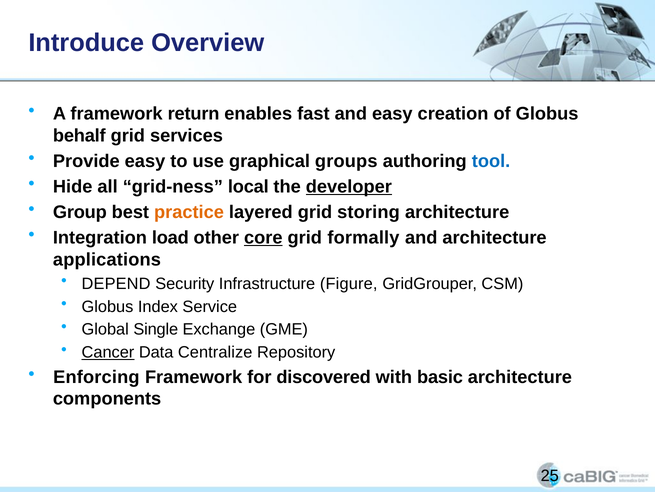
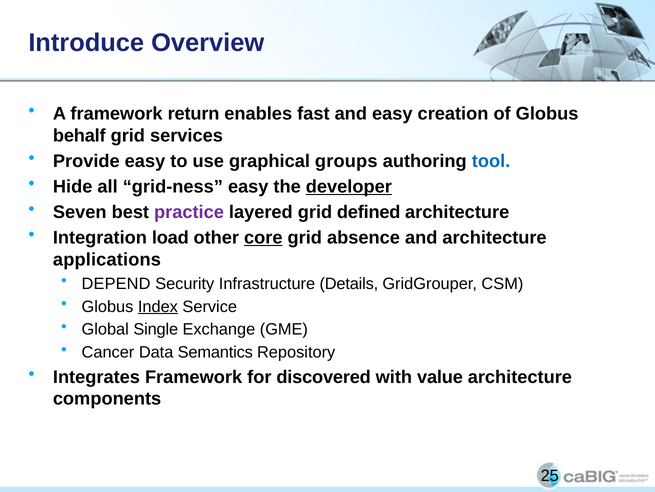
grid-ness local: local -> easy (248, 187)
Group: Group -> Seven (80, 212)
practice colour: orange -> purple (189, 212)
storing: storing -> defined (369, 212)
formally: formally -> absence (364, 237)
Figure: Figure -> Details (349, 283)
Index underline: none -> present (158, 306)
Cancer underline: present -> none (108, 352)
Centralize: Centralize -> Semantics (215, 352)
Enforcing: Enforcing -> Integrates (96, 376)
basic: basic -> value (440, 376)
